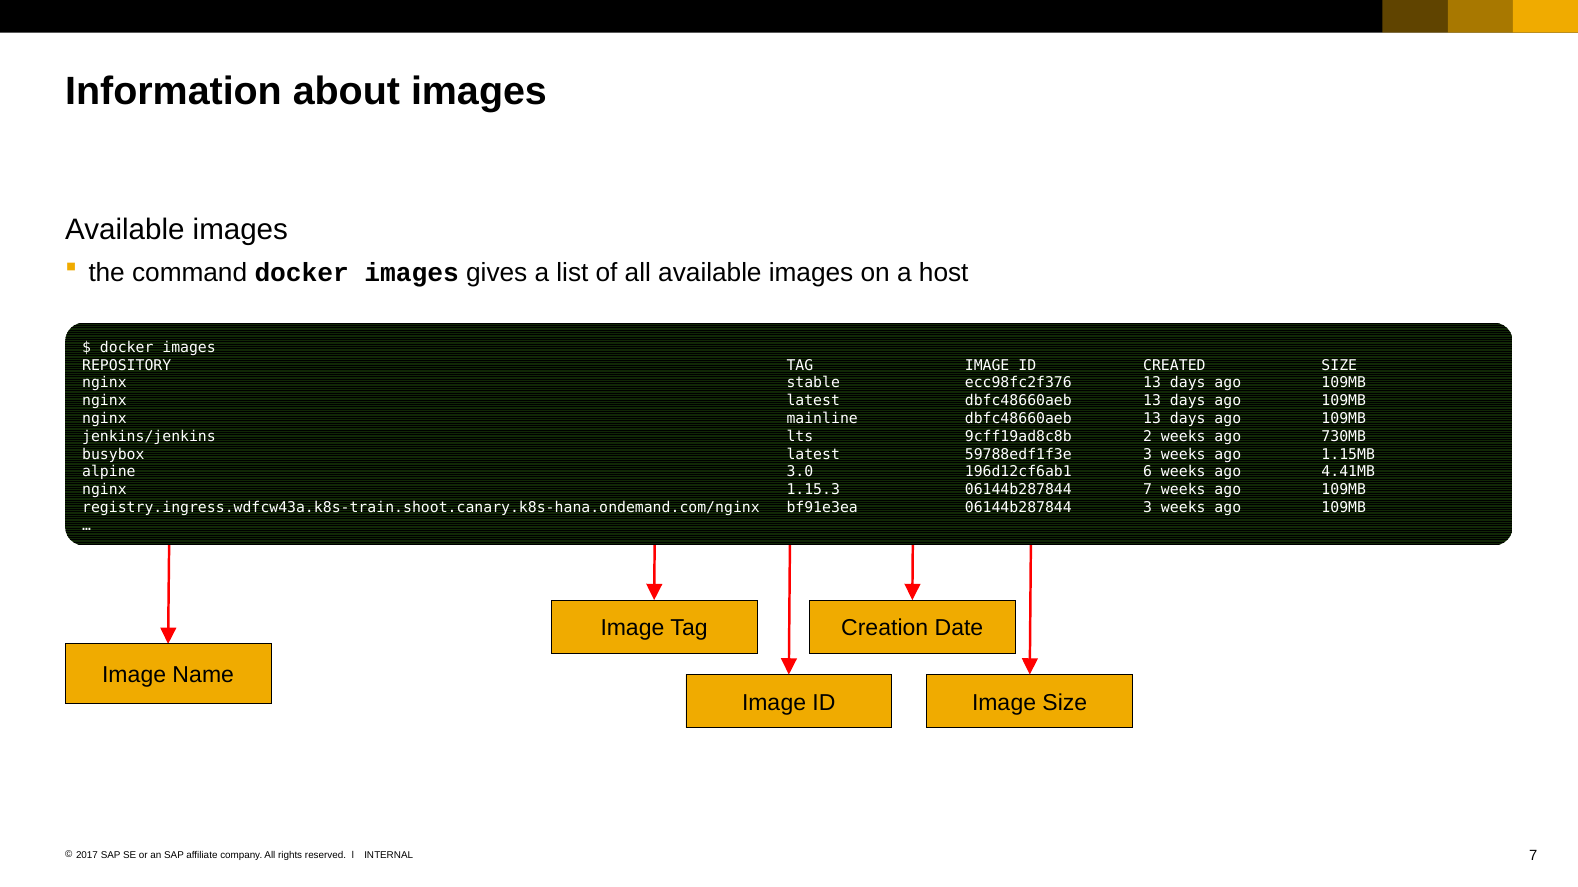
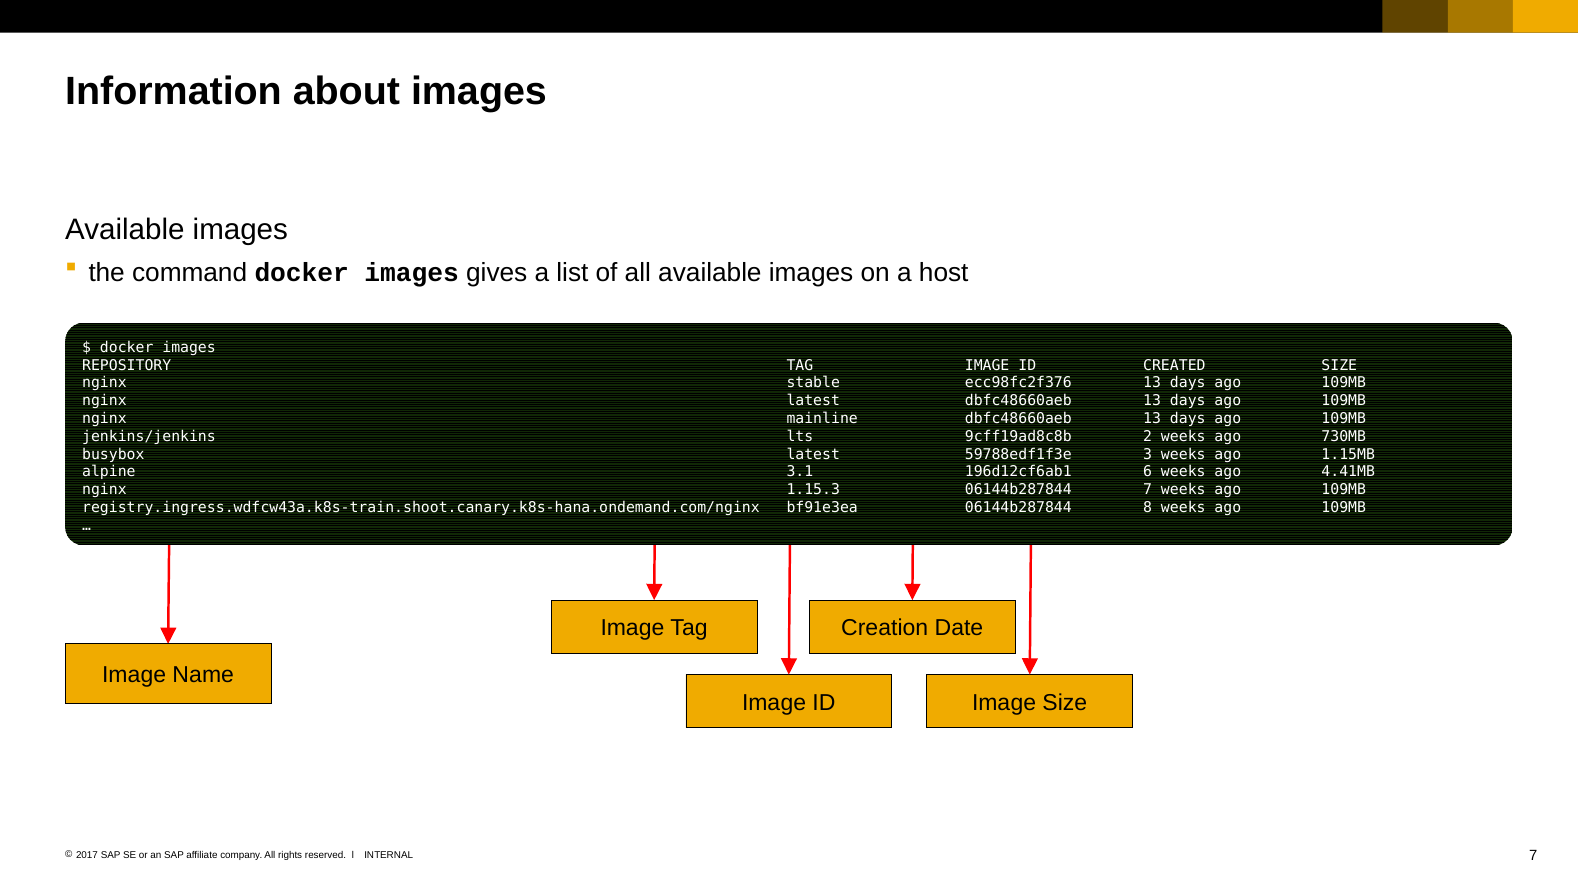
3.0: 3.0 -> 3.1 (800, 472)
06144b287844 3: 3 -> 8 (1148, 508)
